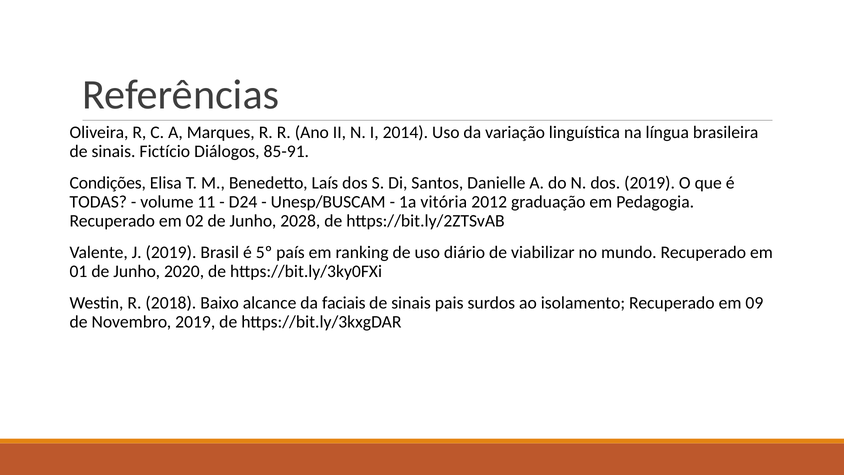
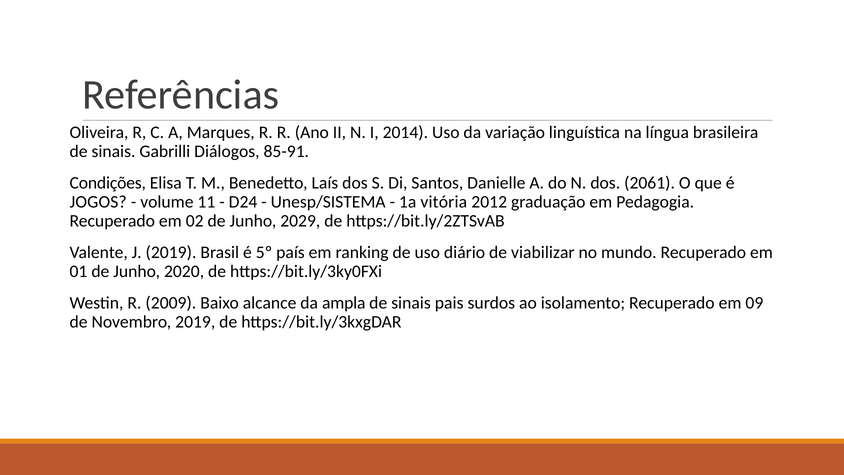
Fictício: Fictício -> Gabrilli (165, 152)
dos 2019: 2019 -> 2061 (650, 183)
TODAS: TODAS -> JOGOS (98, 202)
Unesp/BUSCAM: Unesp/BUSCAM -> Unesp/SISTEMA (328, 202)
2028: 2028 -> 2029 (300, 221)
2018: 2018 -> 2009 (171, 303)
faciais: faciais -> ampla (344, 303)
